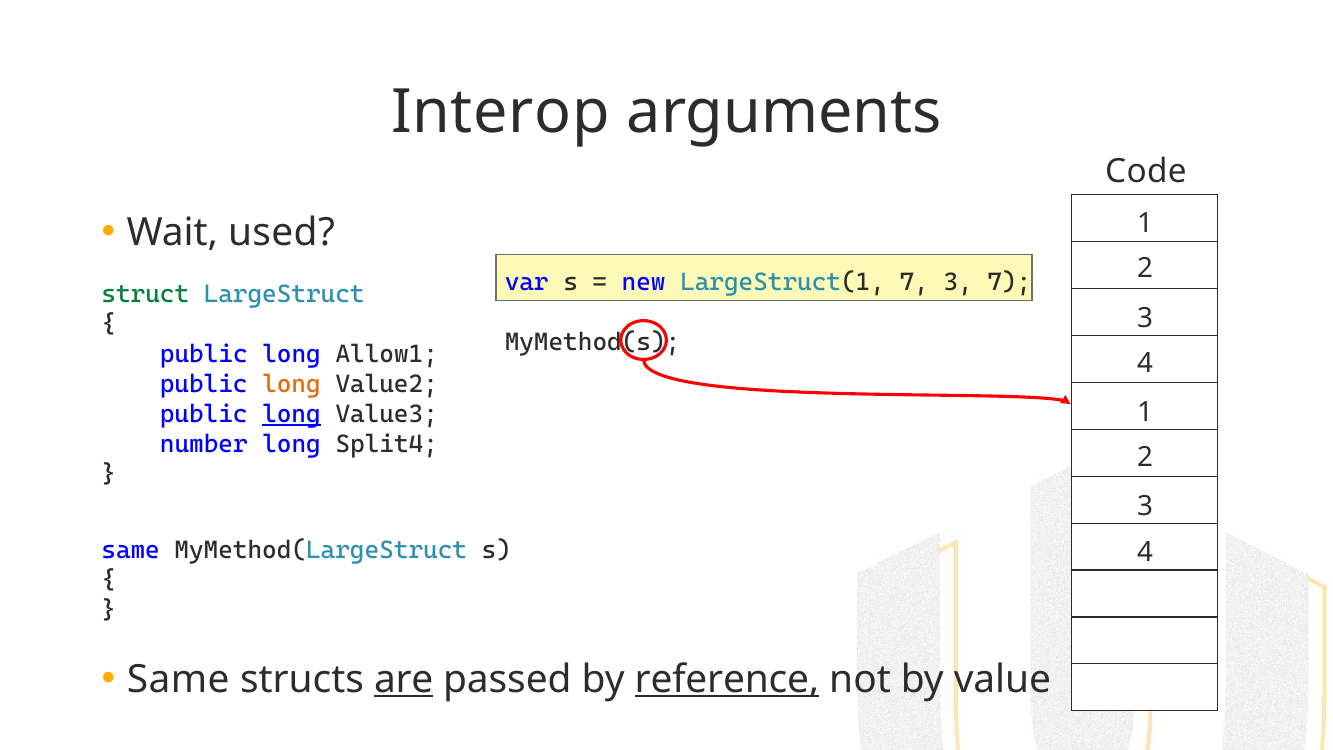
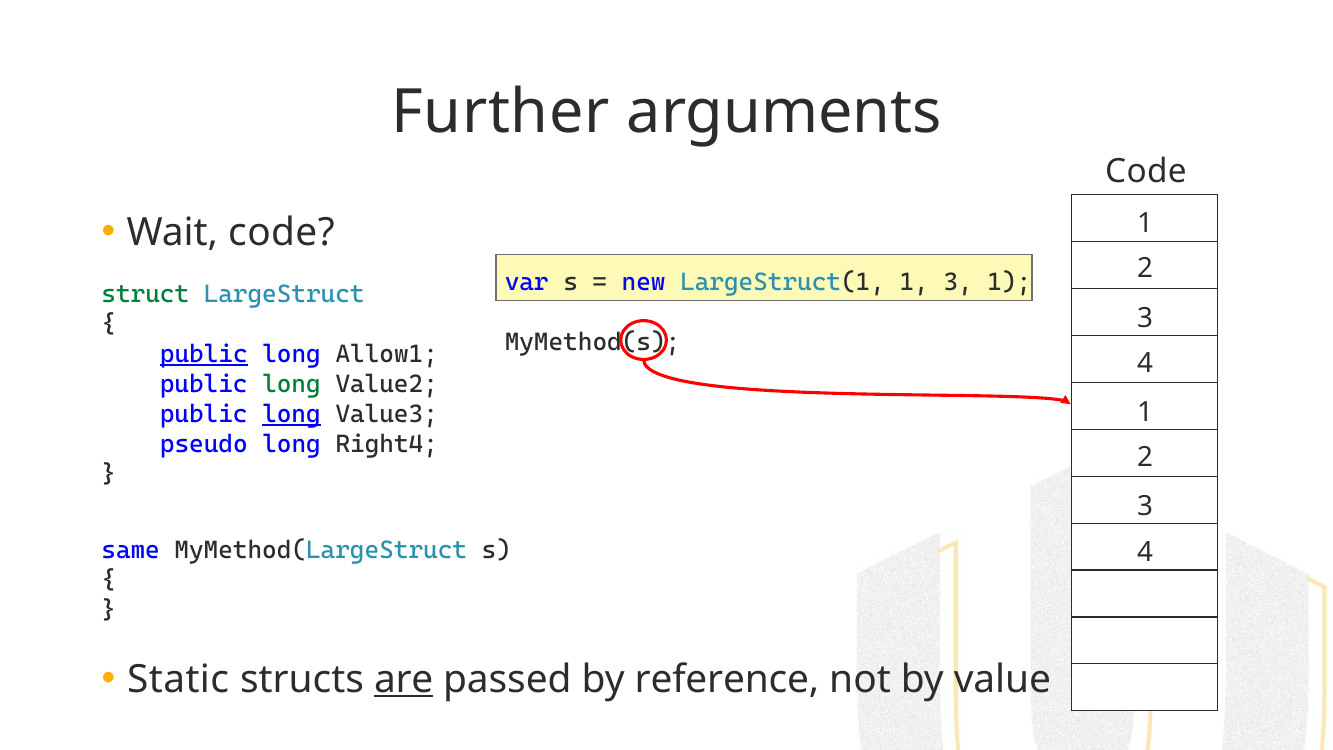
Interop: Interop -> Further (500, 112)
Wait used: used -> code (281, 232)
LargeStruct(1 7: 7 -> 1 (914, 283)
3 7: 7 -> 1 (1009, 283)
public underline: none -> present (204, 354)
long colour: orange -> green (291, 384)
number: number -> pseudo (204, 444)
Split4: Split4 -> Right4 (387, 444)
Same: Same -> Static (178, 679)
reference underline: present -> none (727, 679)
